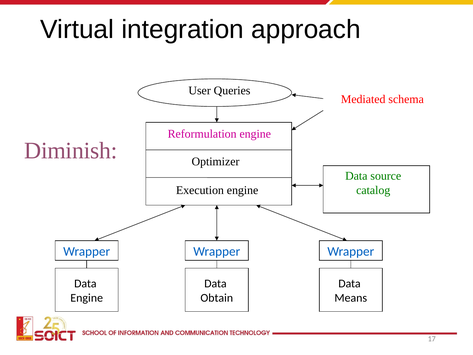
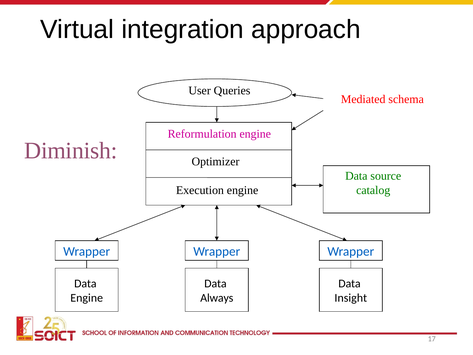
Obtain: Obtain -> Always (217, 298)
Means: Means -> Insight (351, 298)
